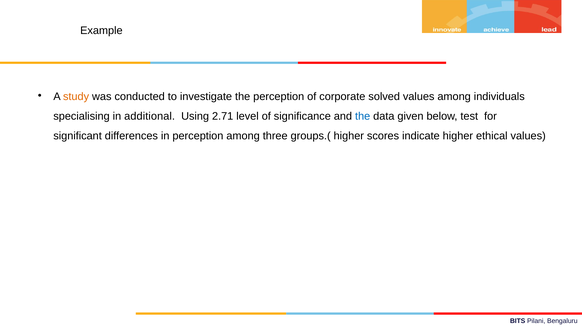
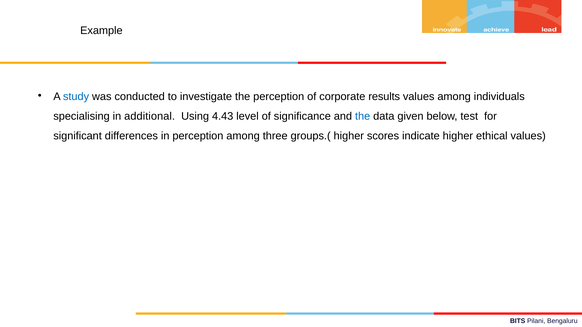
study colour: orange -> blue (76, 97)
solved: solved -> results (384, 97)
2.71: 2.71 -> 4.43 (223, 116)
